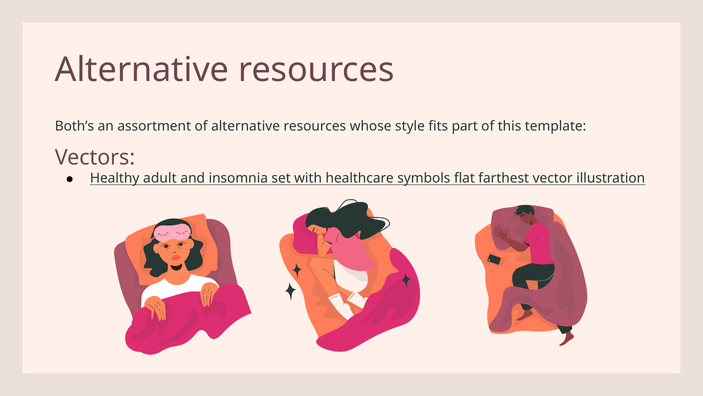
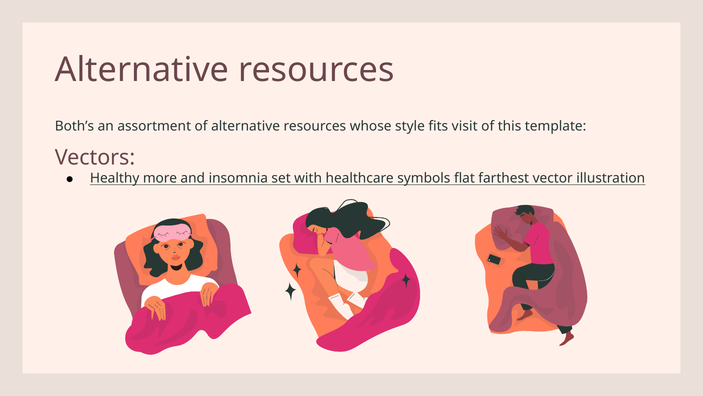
part: part -> visit (465, 126)
adult: adult -> more (160, 178)
